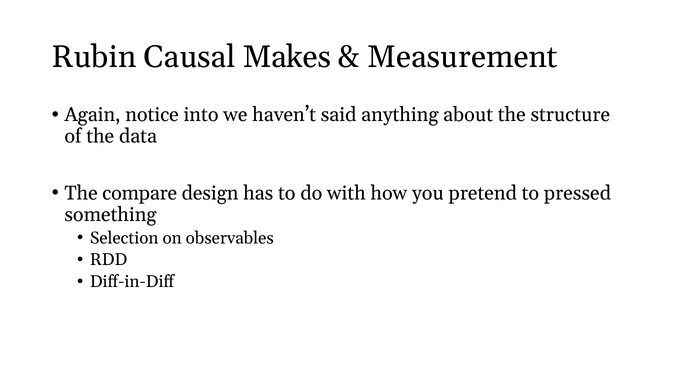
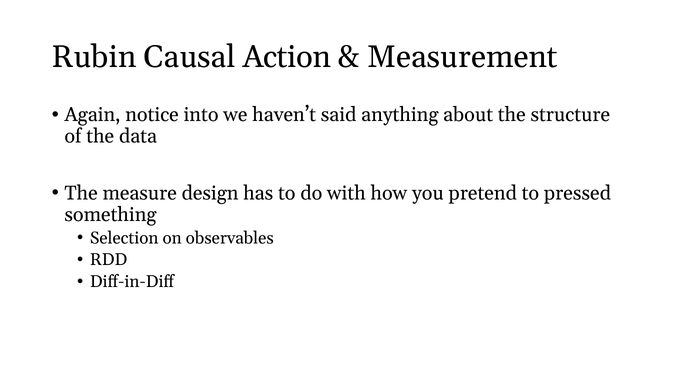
Makes: Makes -> Action (287, 57)
compare: compare -> measure (140, 193)
